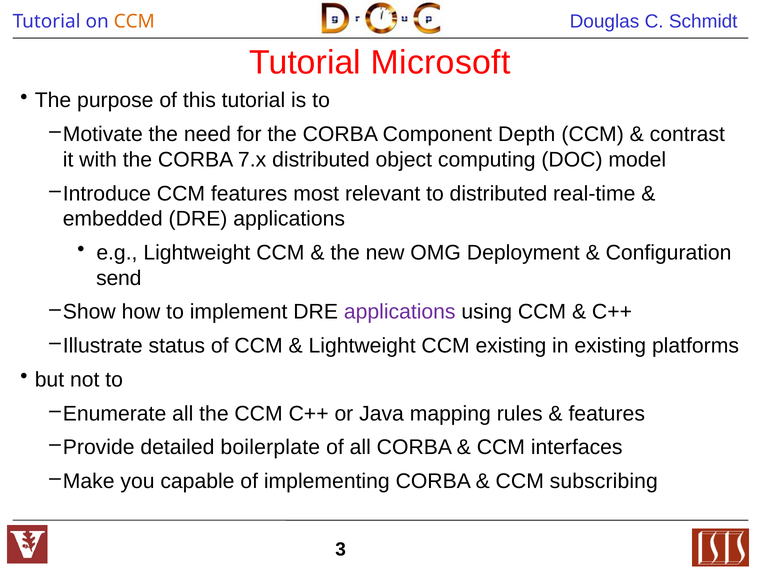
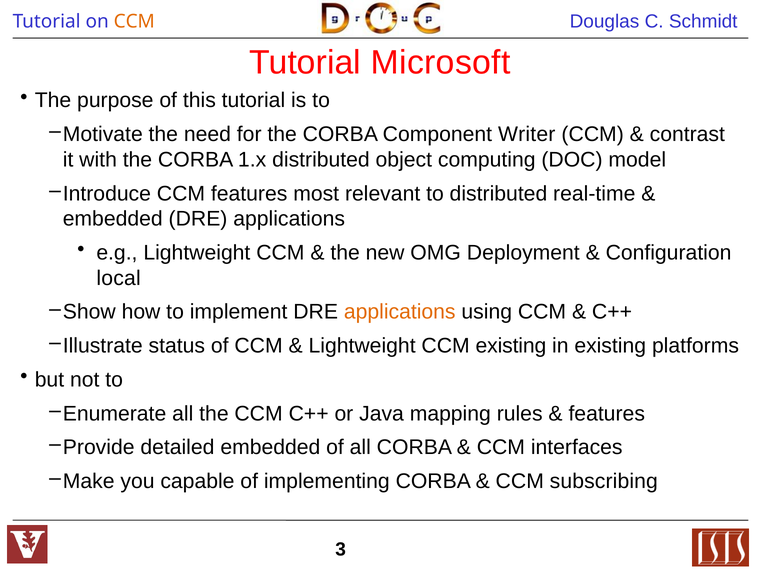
Depth: Depth -> Writer (527, 134)
7.x: 7.x -> 1.x (252, 160)
send: send -> local (119, 278)
applications colour: purple -> orange (400, 312)
detailed boilerplate: boilerplate -> embedded (270, 447)
